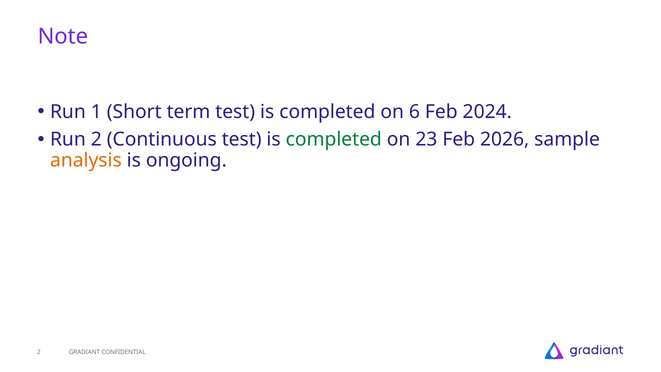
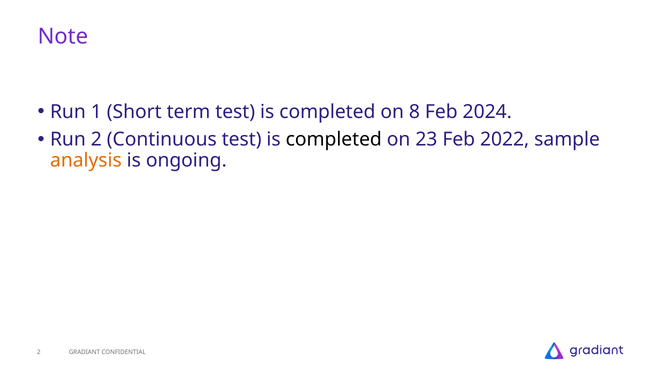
6: 6 -> 8 (414, 112)
completed colour: green -> black (334, 139)
2026: 2026 -> 2022 (505, 139)
